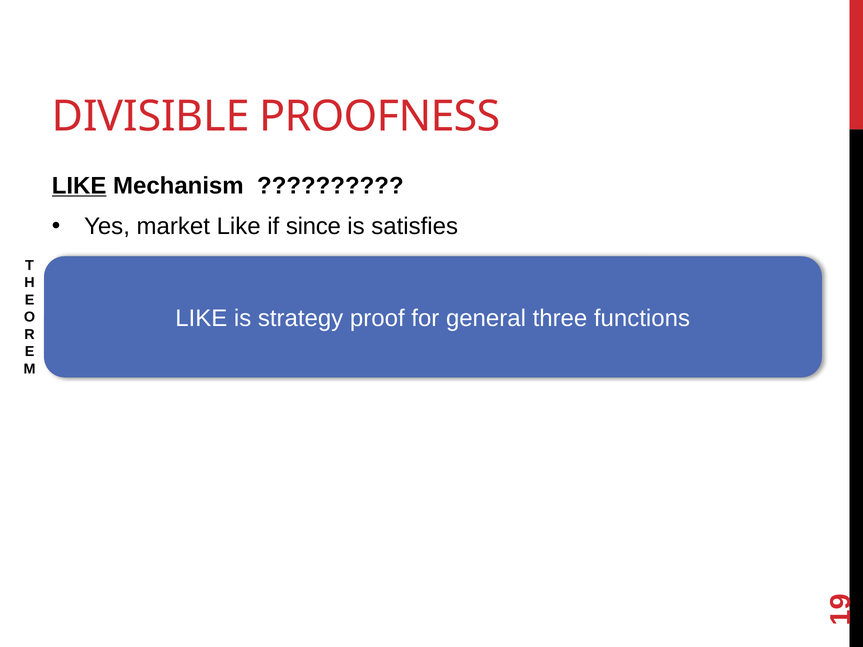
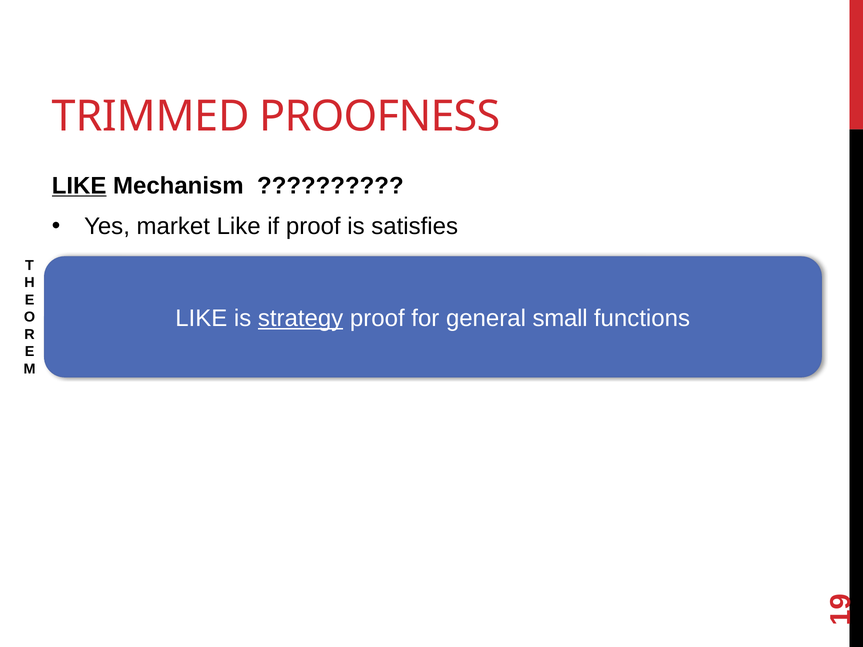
DIVISIBLE: DIVISIBLE -> TRIMMED (151, 117)
if since: since -> proof (313, 227)
strategy underline: none -> present (301, 319)
three: three -> small (560, 319)
